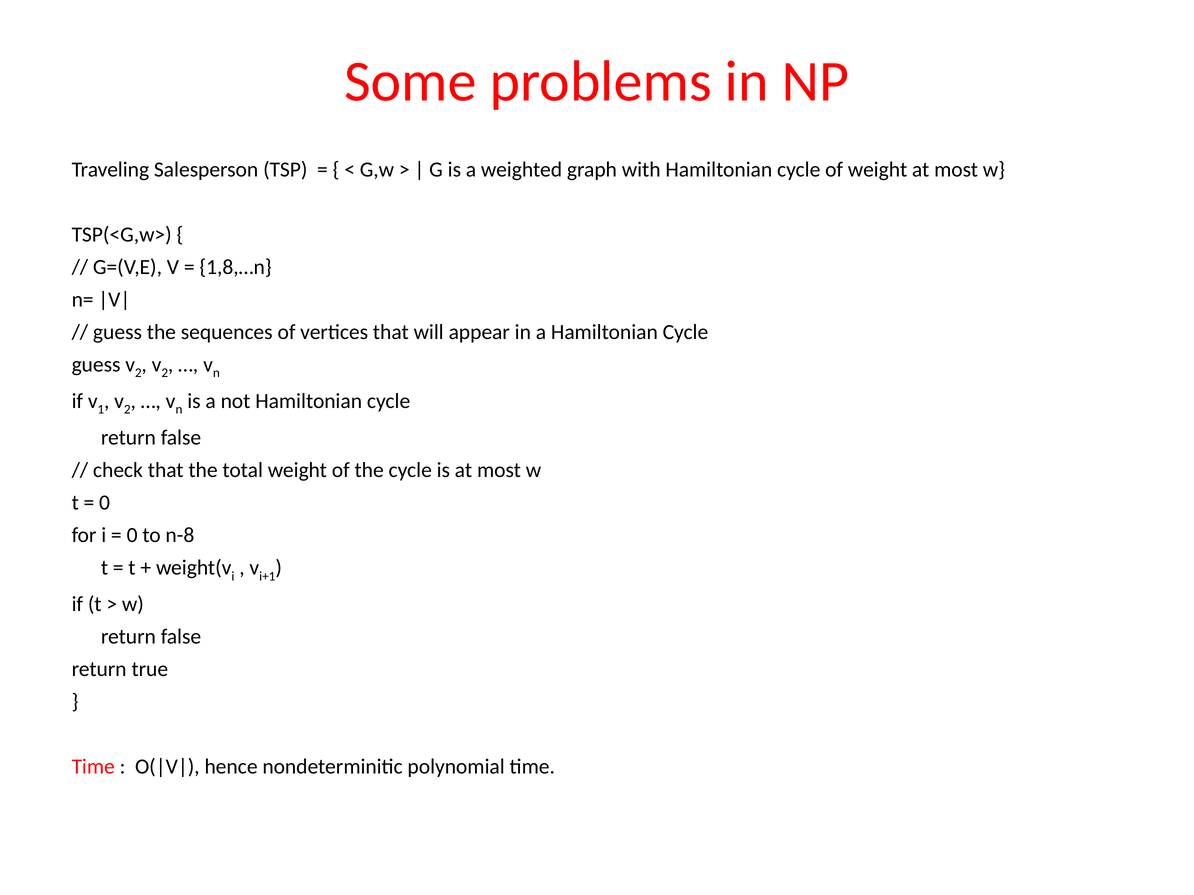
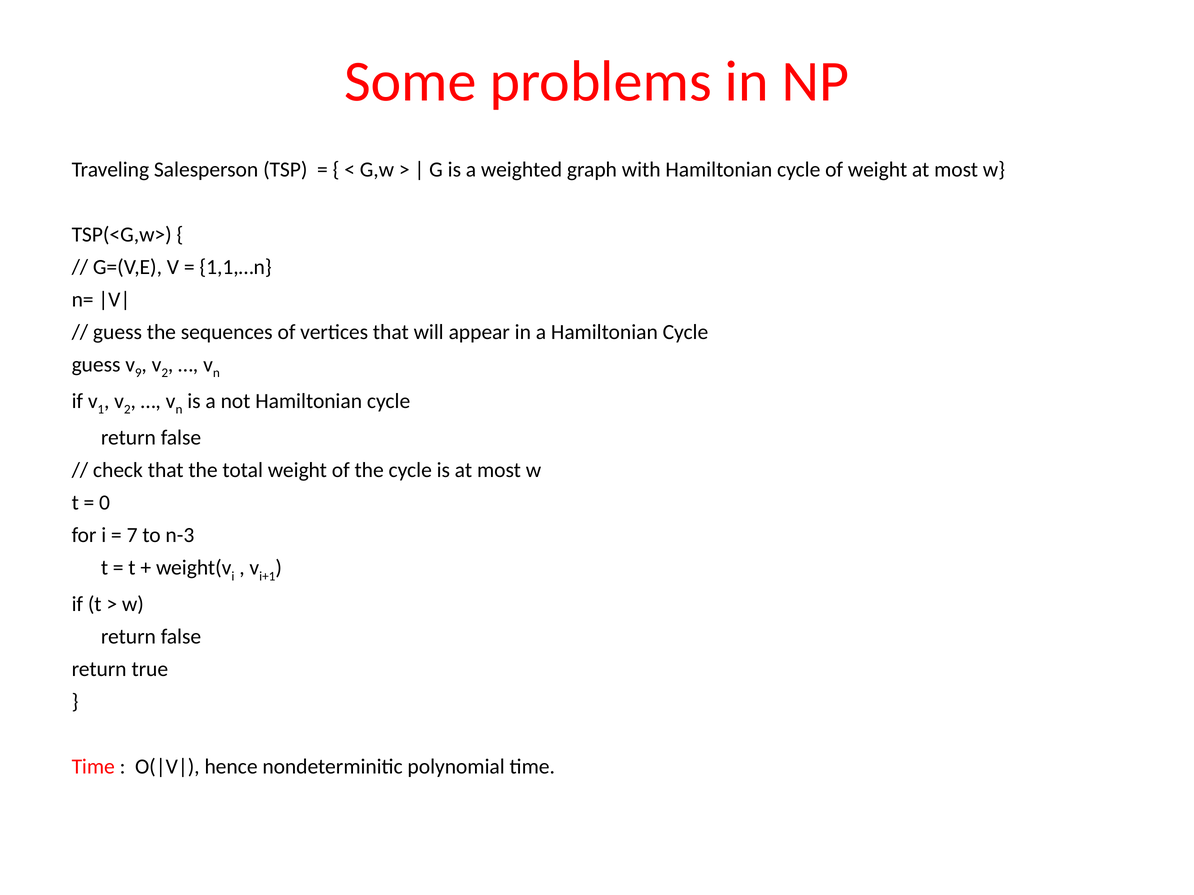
1,8,…n: 1,8,…n -> 1,1,…n (236, 267)
guess v 2: 2 -> 9 (138, 373)
0: 0 -> 7 (132, 535)
n-8: n-8 -> n-3 (180, 535)
